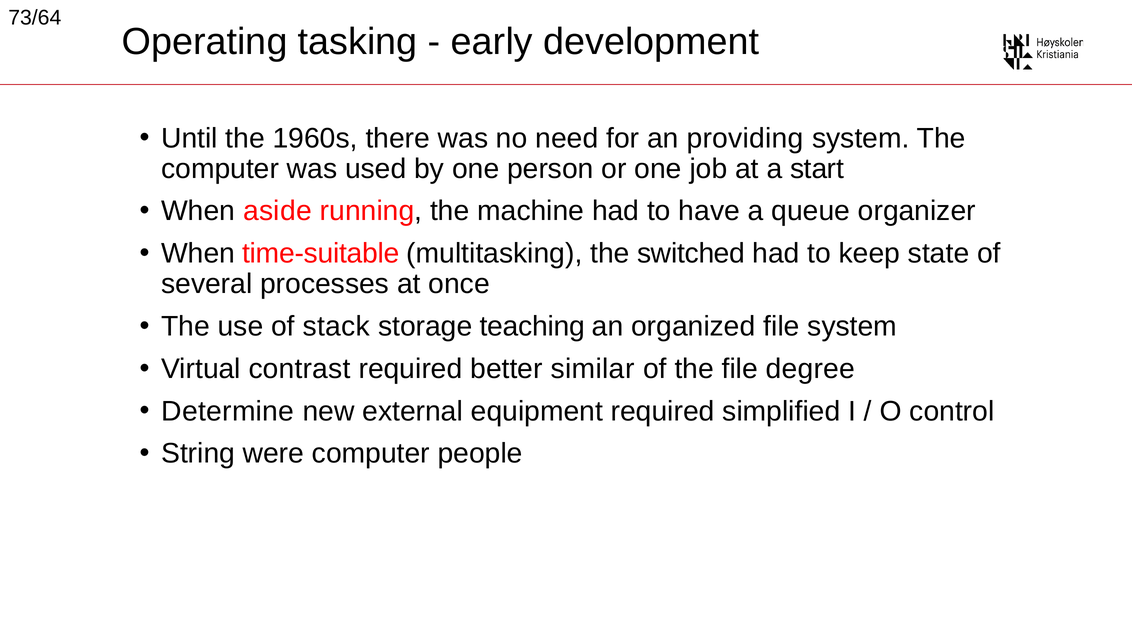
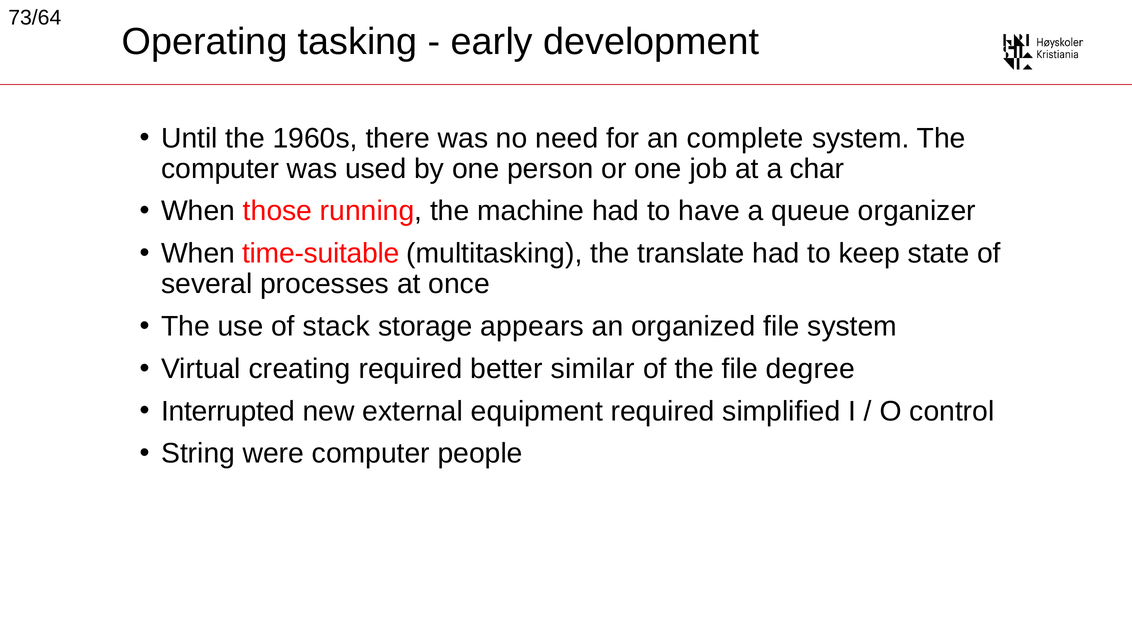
providing: providing -> complete (745, 138)
start: start -> char (817, 169)
aside: aside -> those (278, 211)
switched: switched -> translate (691, 253)
teaching: teaching -> appears (532, 326)
contrast: contrast -> creating (300, 369)
Determine: Determine -> Interrupted (228, 411)
